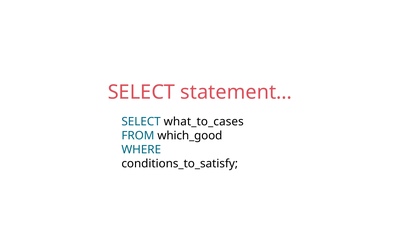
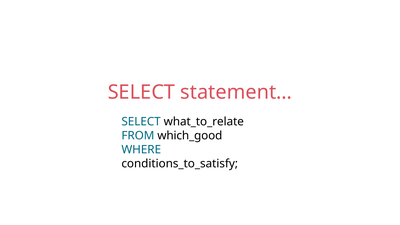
what_to_cases: what_to_cases -> what_to_relate (204, 122)
